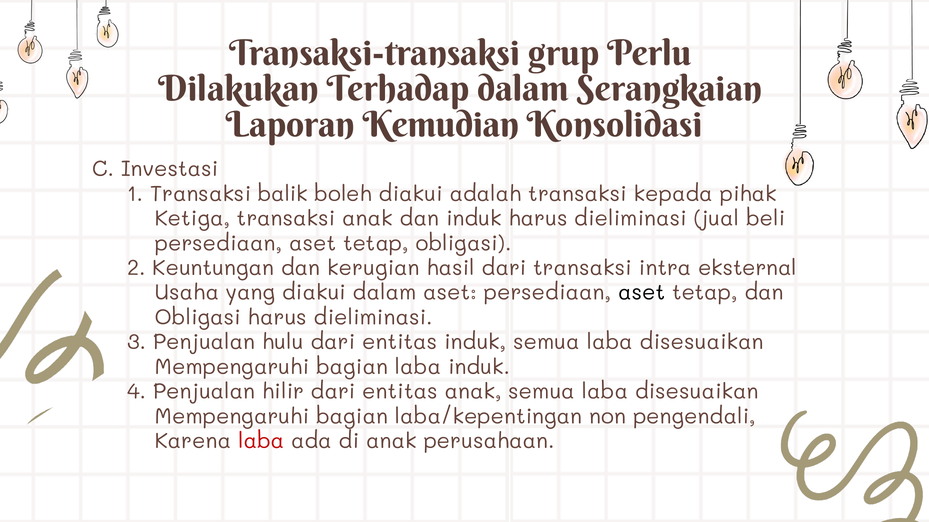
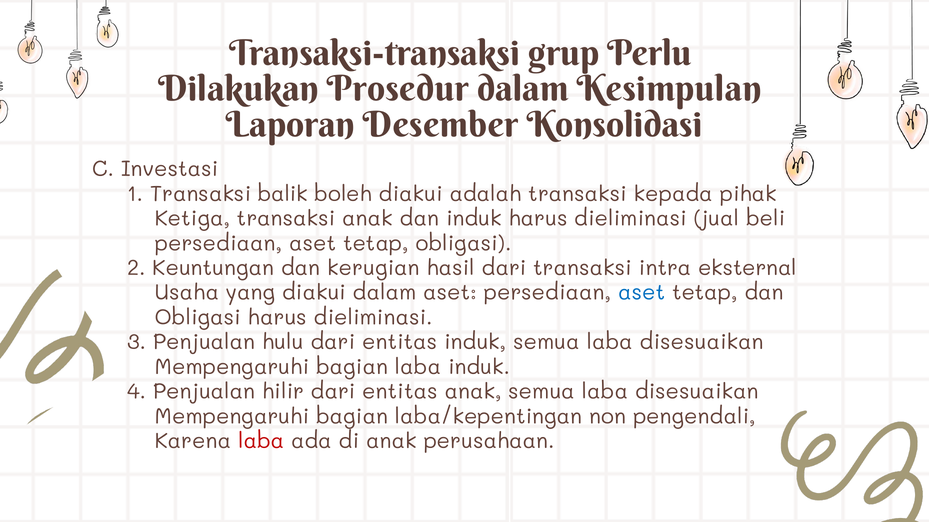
Terhadap: Terhadap -> Prosedur (398, 89)
Serangkaian: Serangkaian -> Kesimpulan (669, 89)
Kemudian: Kemudian -> Desember (441, 125)
aset colour: black -> blue (642, 293)
